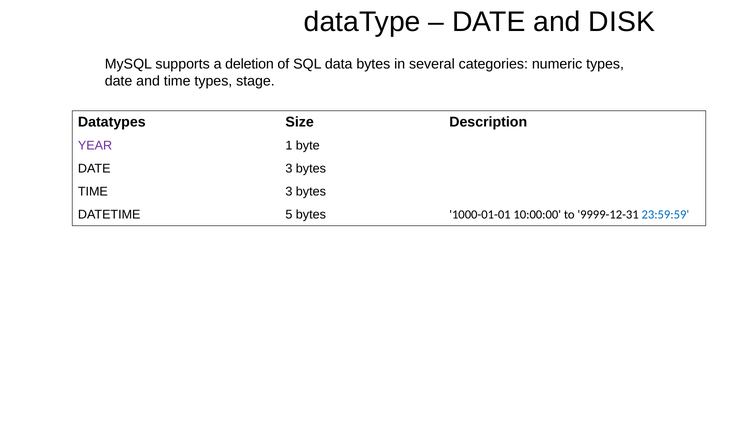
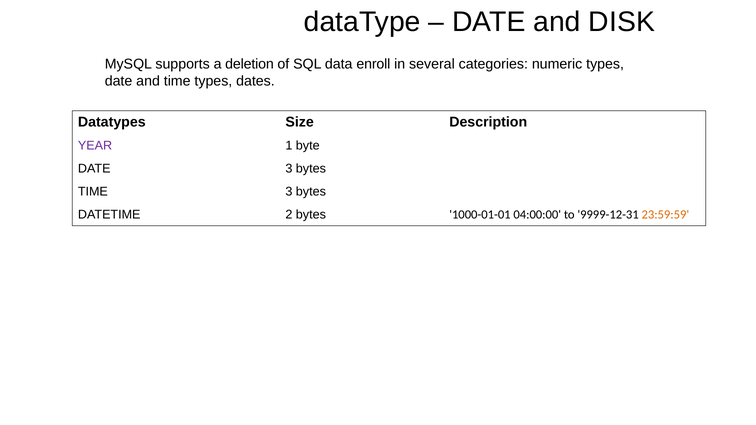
data bytes: bytes -> enroll (373, 64)
stage: stage -> dates (255, 81)
5: 5 -> 2 (289, 215)
10:00:00: 10:00:00 -> 04:00:00 (537, 215)
23:59:59 colour: blue -> orange (665, 215)
